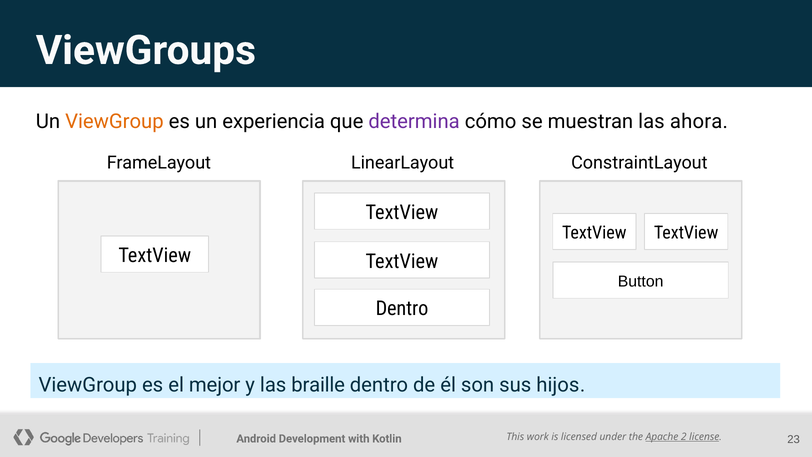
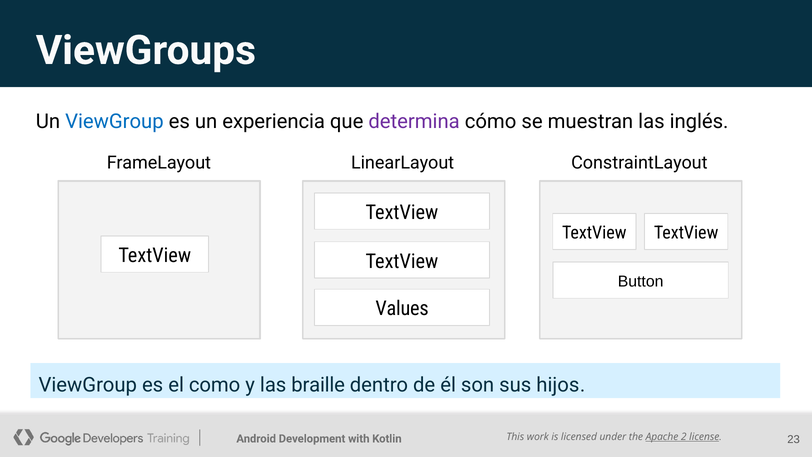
ViewGroup colour: orange -> blue (114, 122)
ahora: ahora -> inglés (699, 122)
Dentro: Dentro -> Values (402, 309)
mejor: mejor -> como (215, 385)
